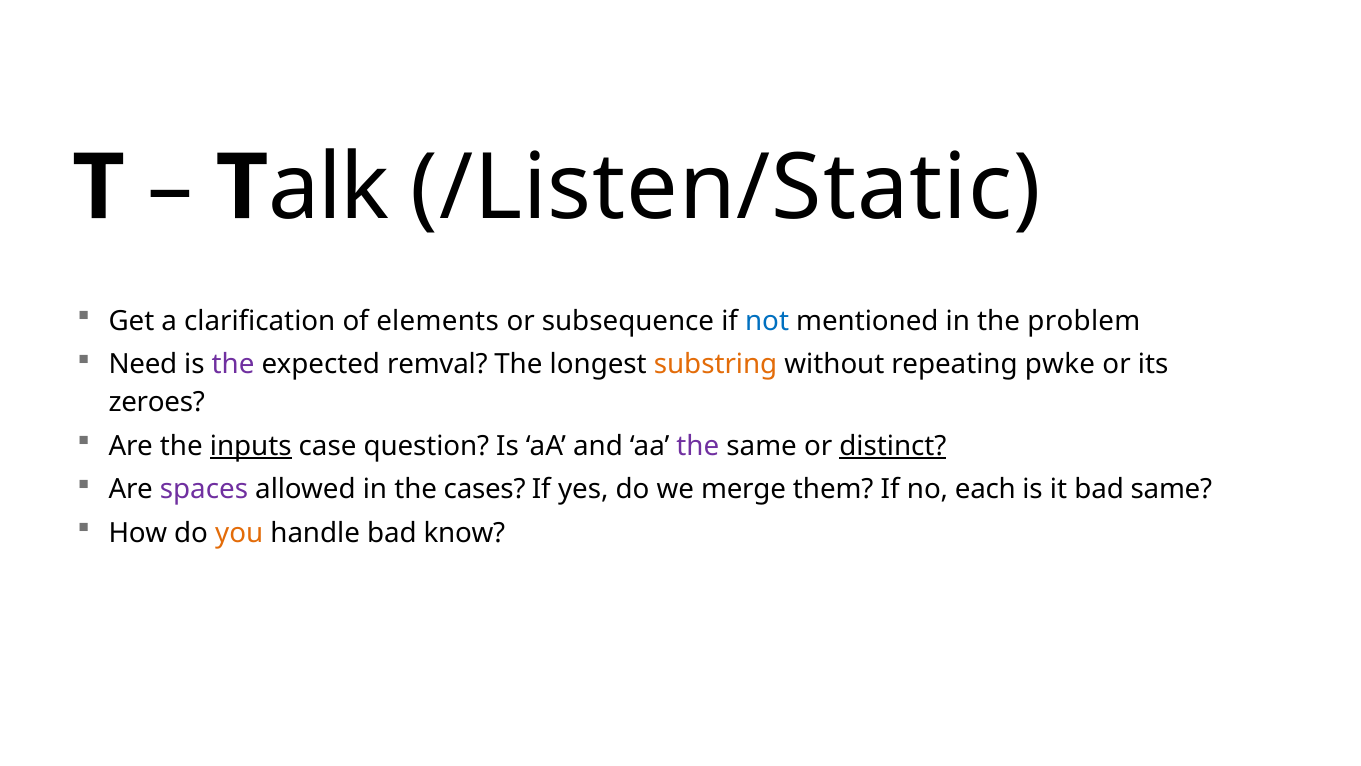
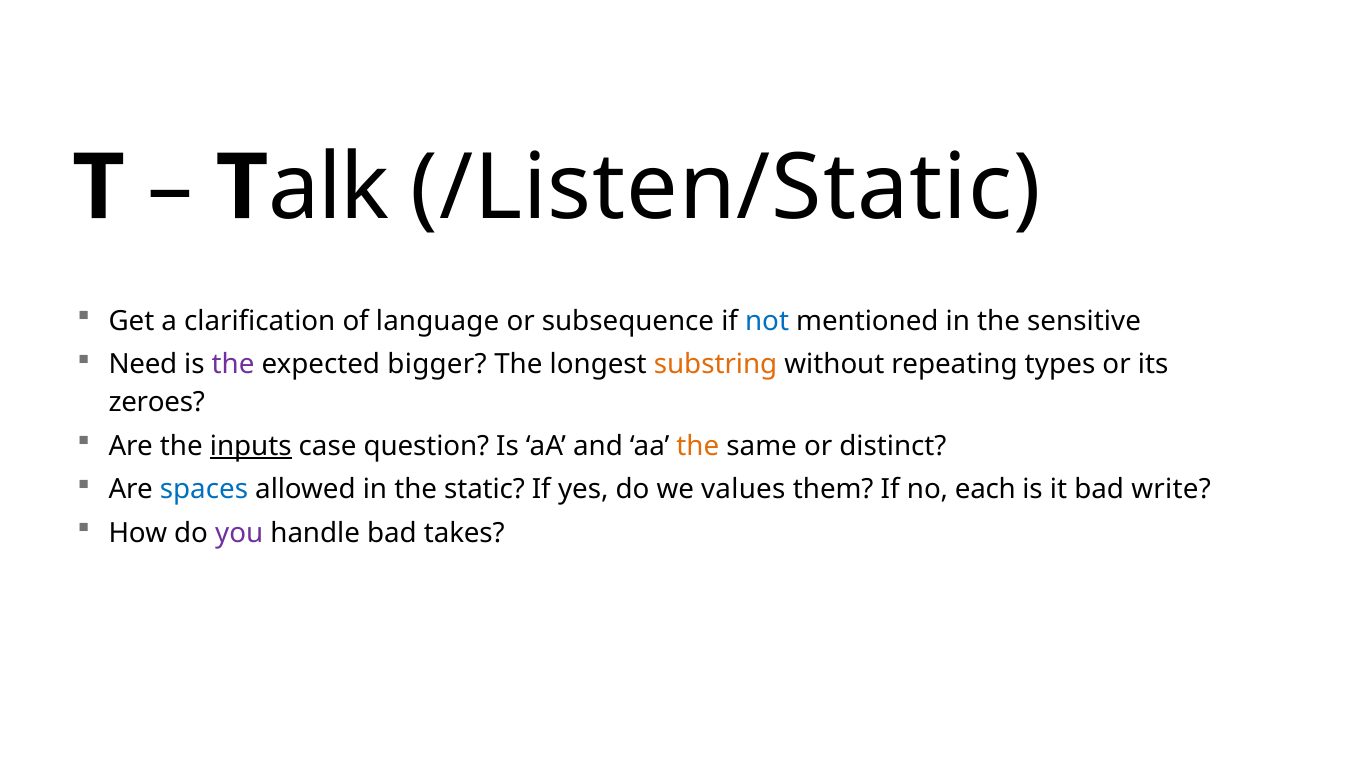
elements: elements -> language (438, 321)
problem: problem -> sensitive (1084, 321)
remval: remval -> bigger (437, 364)
pwke: pwke -> types (1060, 364)
the colour: purple -> orange (698, 446)
distinct underline: present -> none (893, 446)
spaces colour: purple -> blue (204, 489)
cases: cases -> static (485, 489)
merge: merge -> values (743, 489)
bad same: same -> write (1171, 489)
you colour: orange -> purple (239, 533)
know: know -> takes (464, 533)
